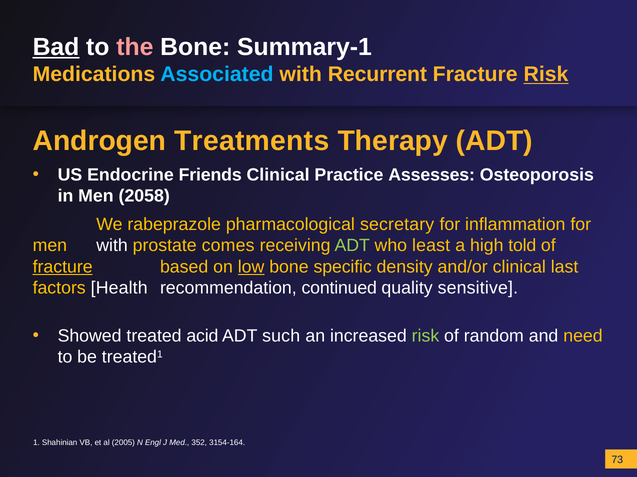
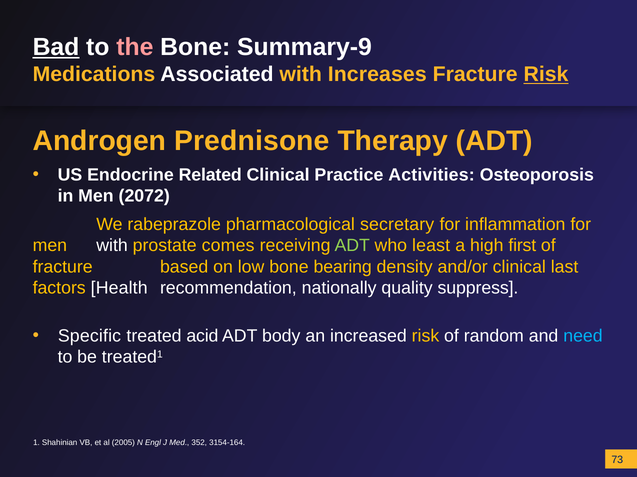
Summary-1: Summary-1 -> Summary-9 (304, 47)
Associated colour: light blue -> white (217, 75)
Recurrent: Recurrent -> Increases (377, 75)
Treatments: Treatments -> Prednisone (252, 141)
Friends: Friends -> Related (210, 175)
Assesses: Assesses -> Activities (432, 175)
2058: 2058 -> 2072 (144, 196)
told: told -> first (522, 246)
fracture underline: present -> none (63, 267)
low underline: present -> none (251, 267)
specific: specific -> bearing (343, 267)
continued: continued -> nationally (339, 288)
sensitive: sensitive -> suppress (478, 288)
Showed: Showed -> Specific (89, 336)
such: such -> body (281, 336)
risk colour: light green -> yellow (425, 336)
need colour: yellow -> light blue (583, 336)
